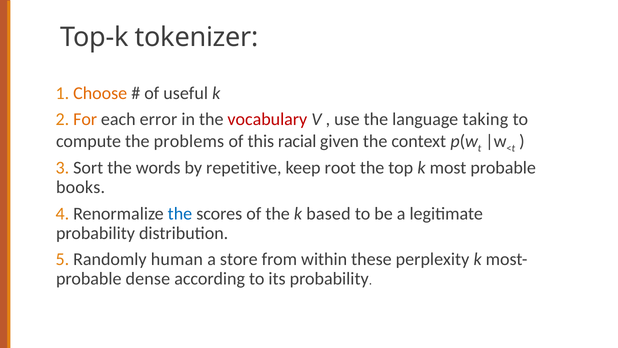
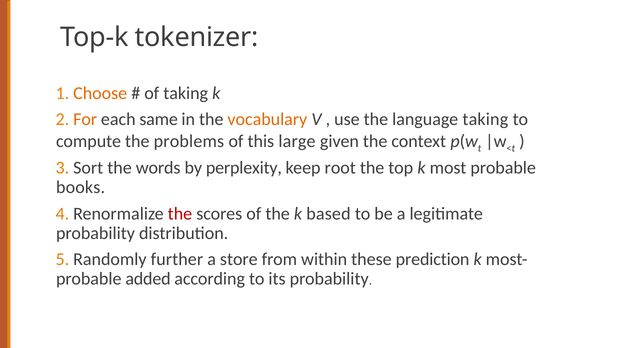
of useful: useful -> taking (186, 93)
error: error -> same (159, 119)
vocabulary colour: red -> orange (267, 119)
racial: racial -> large (297, 141)
repetitive: repetitive -> perplexity (244, 168)
the colour: blue -> red (180, 213)
human: human -> further (177, 259)
perplexity: perplexity -> prediction (433, 259)
dense: dense -> added (148, 279)
